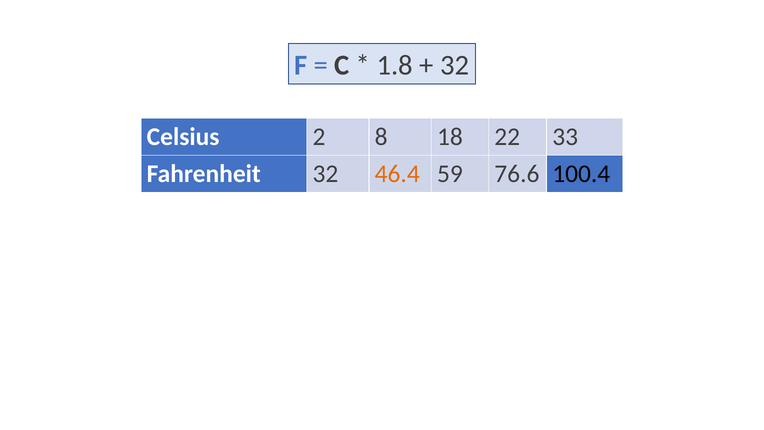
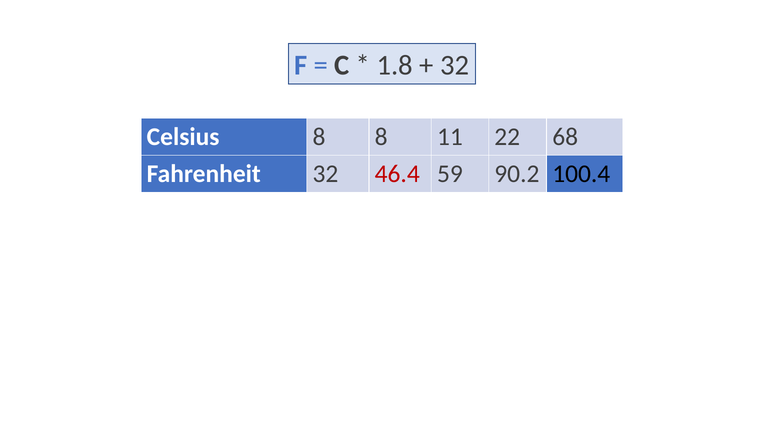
Celsius 2: 2 -> 8 (319, 137)
18: 18 -> 11 (450, 137)
33: 33 -> 68 (565, 137)
46.4 colour: orange -> red (397, 174)
76.6: 76.6 -> 90.2 (517, 174)
